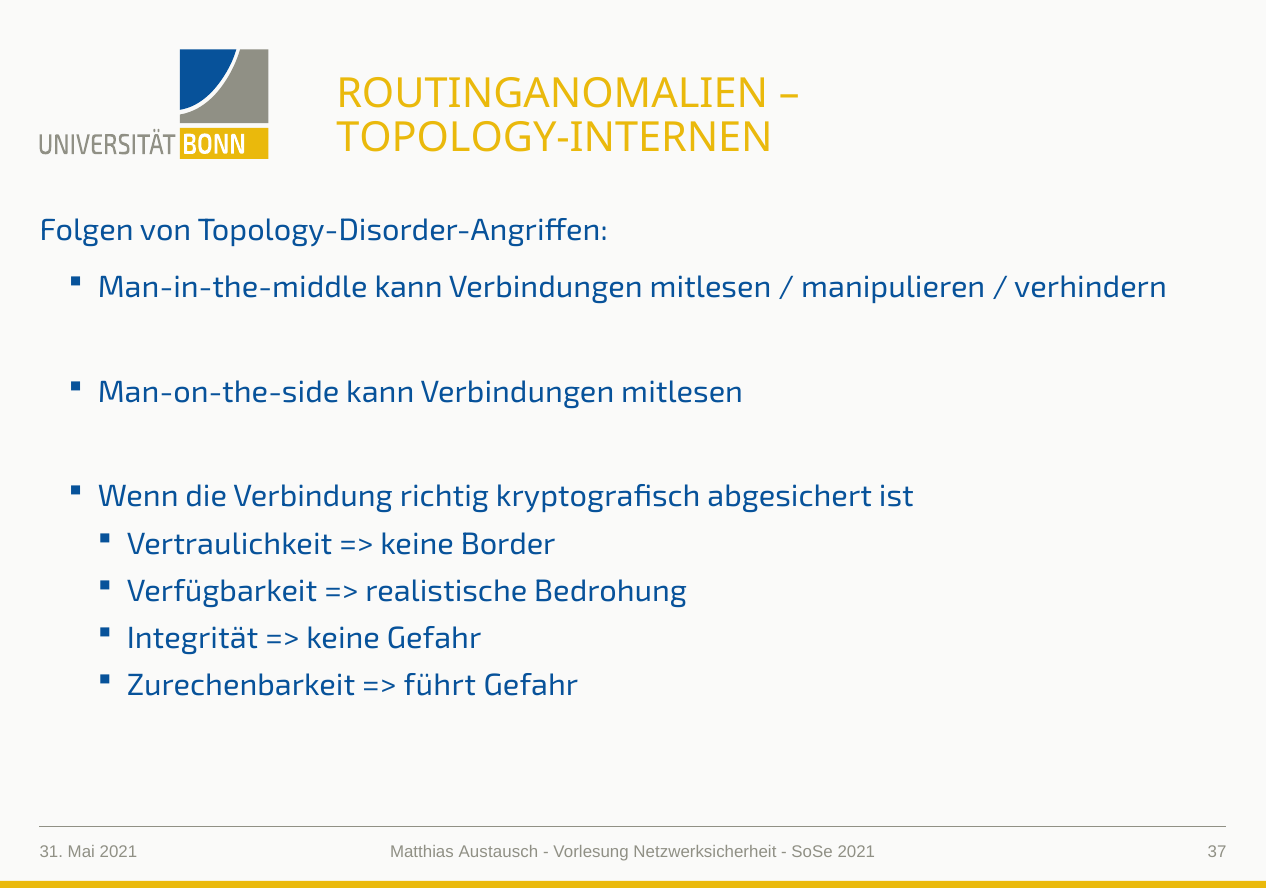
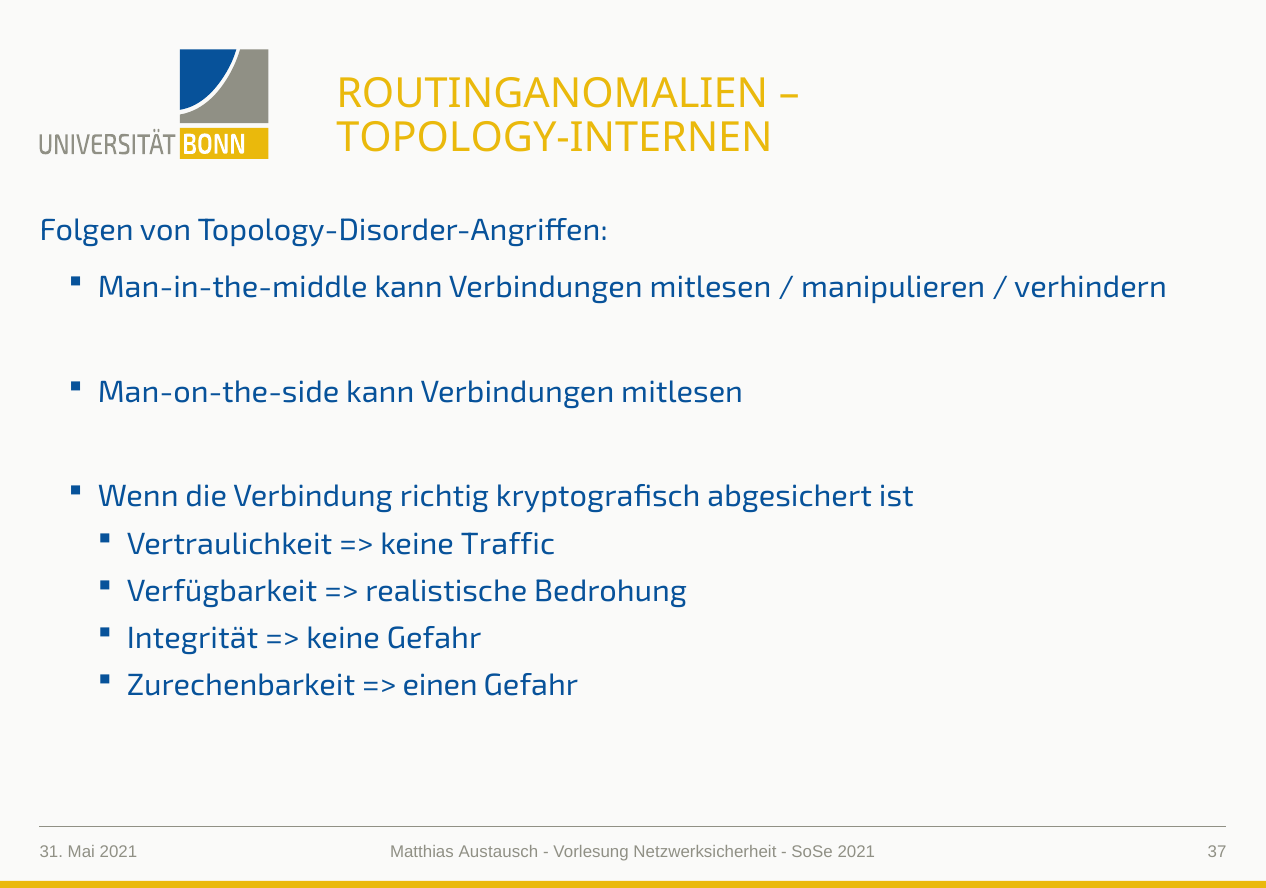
Border: Border -> Traffic (508, 544)
führt: führt -> einen (440, 685)
